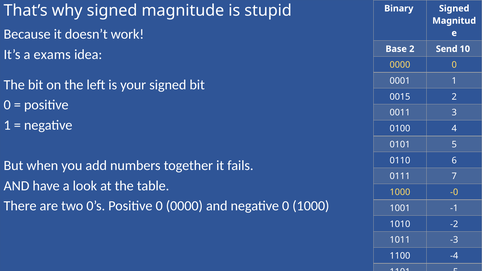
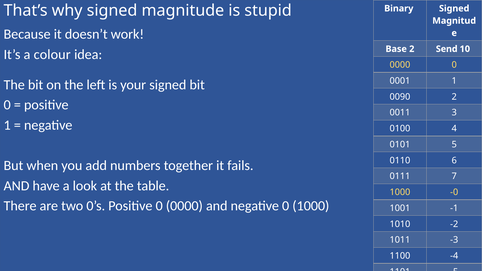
exams: exams -> colour (52, 54)
0015: 0015 -> 0090 (400, 97)
